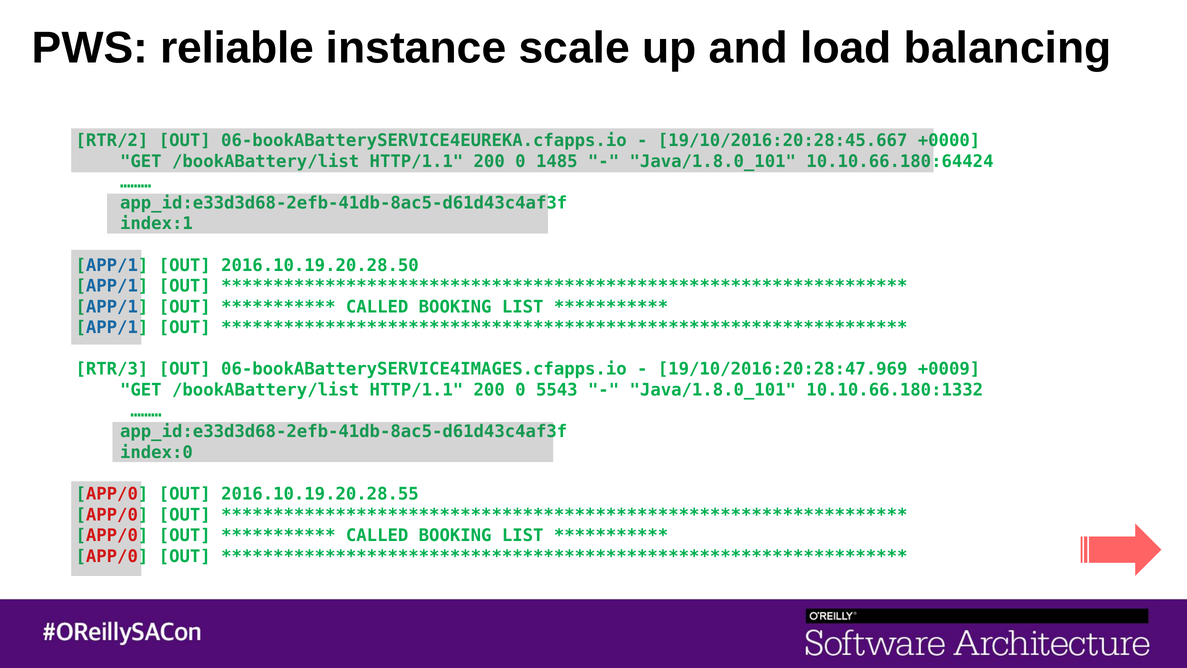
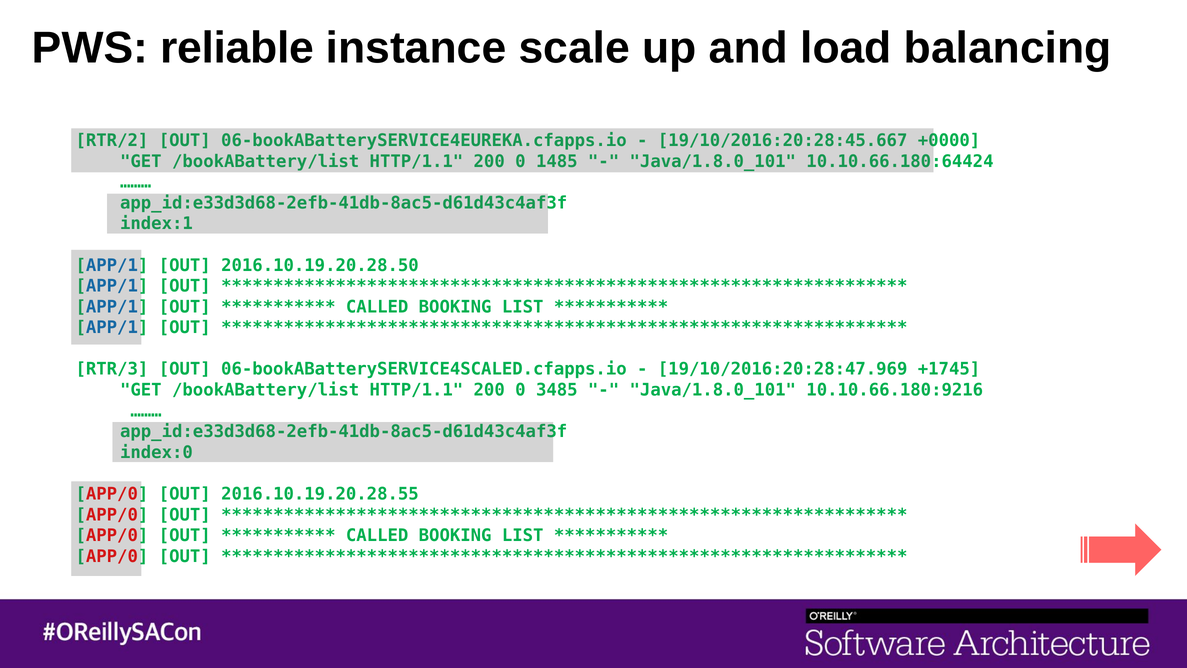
06-bookABatterySERVICE4IMAGES.cfapps.io: 06-bookABatterySERVICE4IMAGES.cfapps.io -> 06-bookABatterySERVICE4SCALED.cfapps.io (424, 369)
+0009: +0009 -> +1745 (949, 369)
5543: 5543 -> 3485 (557, 390)
10.10.66.180:1332: 10.10.66.180:1332 -> 10.10.66.180:9216 (895, 390)
